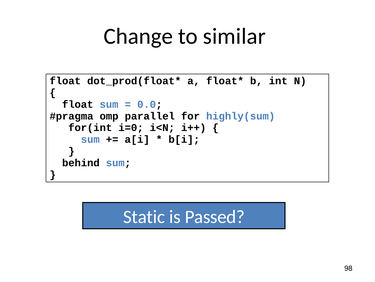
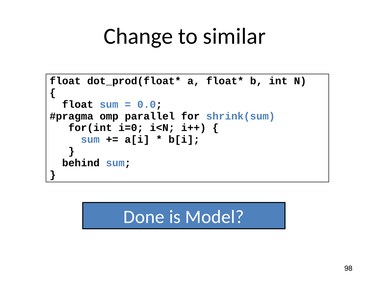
highly(sum: highly(sum -> shrink(sum (241, 116)
Static: Static -> Done (144, 216)
Passed: Passed -> Model (215, 216)
